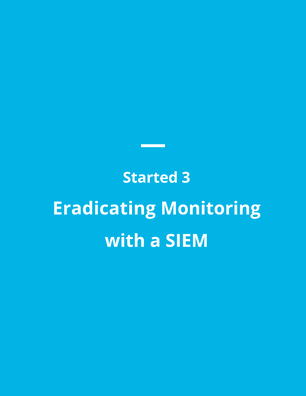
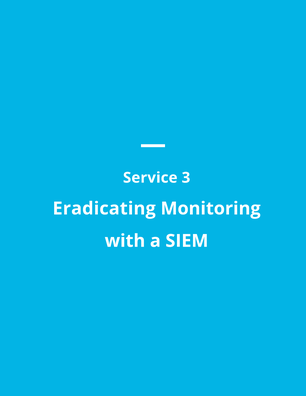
Started: Started -> Service (150, 178)
